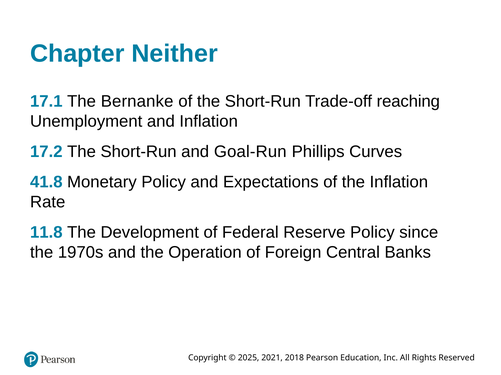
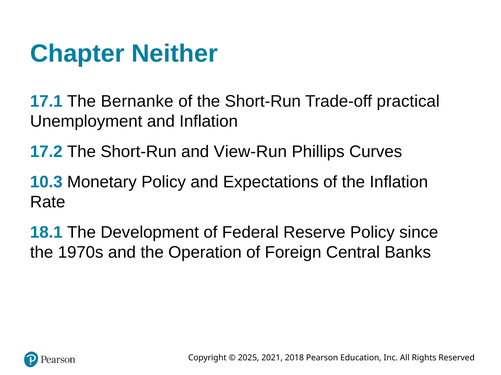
reaching: reaching -> practical (408, 101)
Goal-Run: Goal-Run -> View-Run (250, 152)
41.8: 41.8 -> 10.3 (46, 182)
11.8: 11.8 -> 18.1 (46, 233)
